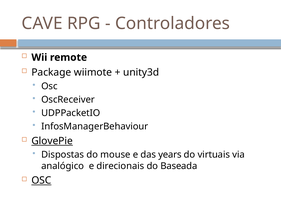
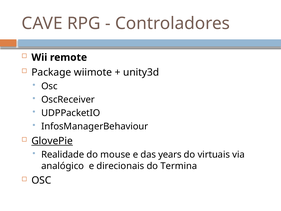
Dispostas: Dispostas -> Realidade (63, 155)
Baseada: Baseada -> Termina (179, 166)
OSC underline: present -> none (41, 180)
